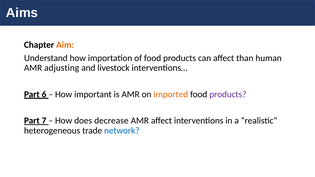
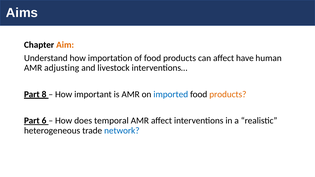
than: than -> have (245, 58)
6: 6 -> 8 (44, 94)
imported colour: orange -> blue (171, 94)
products colour: purple -> orange (228, 94)
7: 7 -> 6 (44, 121)
decrease: decrease -> temporal (111, 121)
